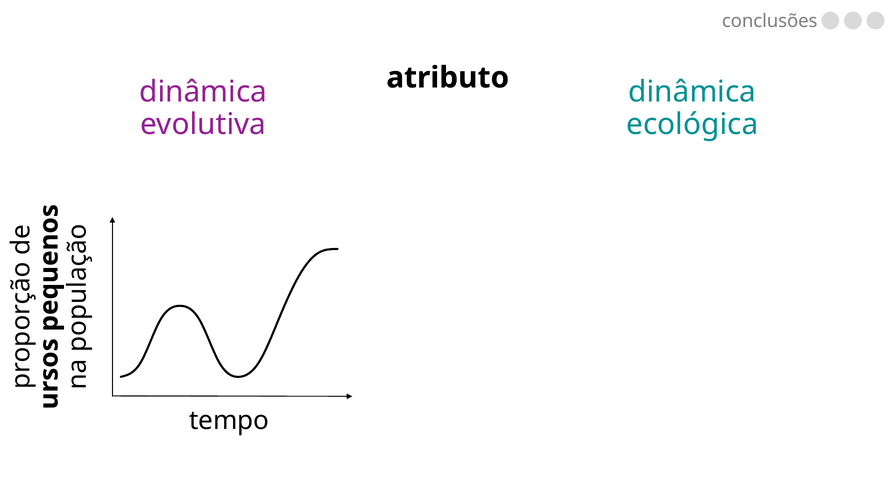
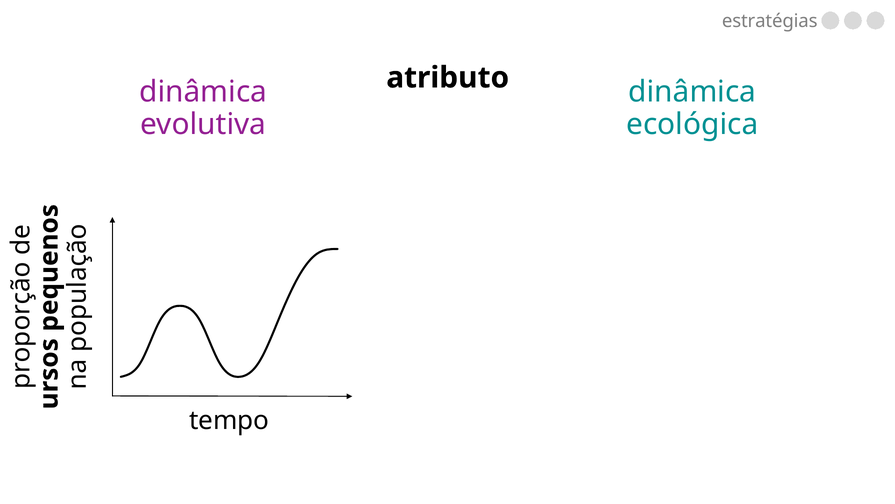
conclusões: conclusões -> estratégias (770, 21)
